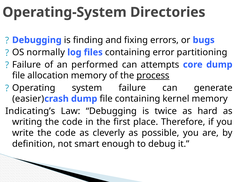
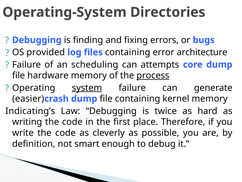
normally: normally -> provided (46, 52)
partitioning: partitioning -> architecture (202, 52)
performed: performed -> scheduling (95, 64)
allocation: allocation -> hardware (48, 75)
system underline: none -> present (87, 88)
